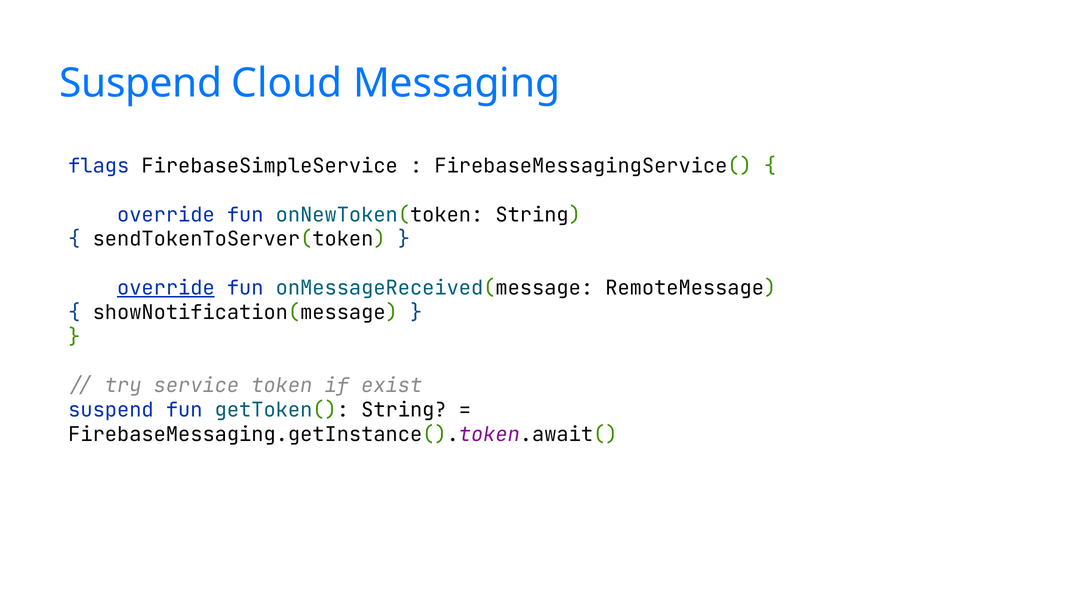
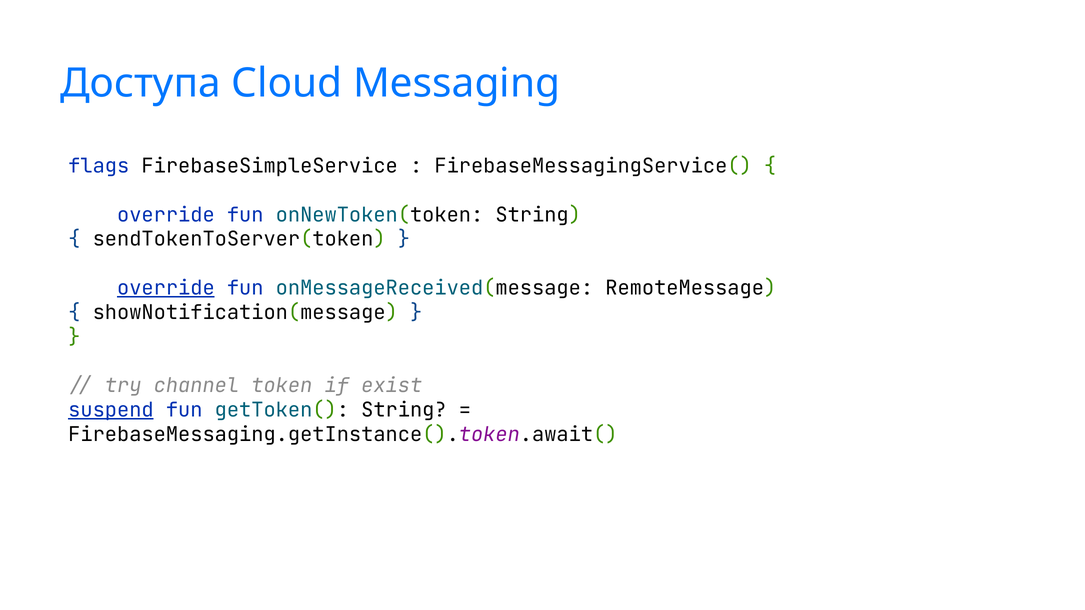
Suspend: Suspend -> Доступа (141, 83)
service: service -> channel (196, 386)
suspend underline: none -> present (111, 410)
